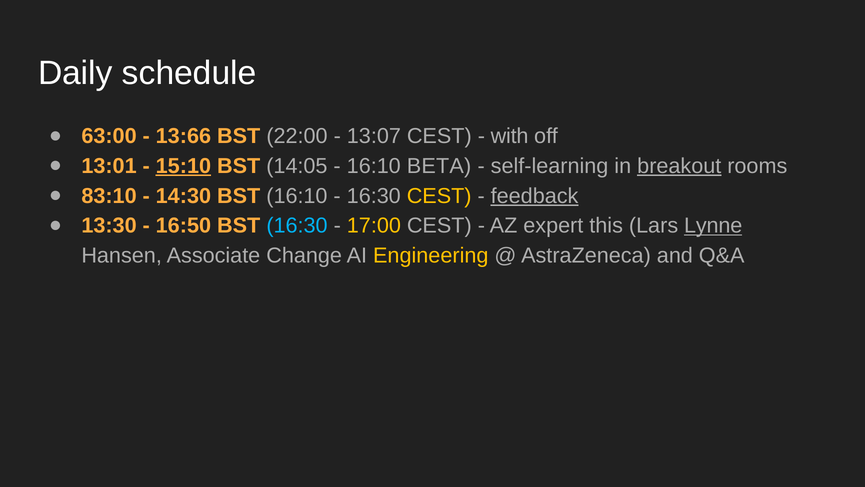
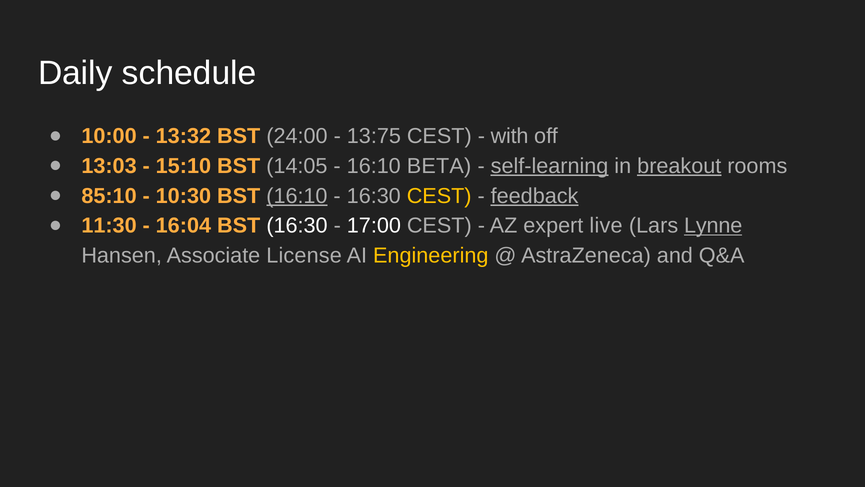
63:00: 63:00 -> 10:00 (109, 136)
13:66: 13:66 -> 13:32 (183, 136)
22:00: 22:00 -> 24:00 (297, 136)
13:07: 13:07 -> 13:75 (374, 136)
13:01: 13:01 -> 13:03 (109, 166)
15:10 underline: present -> none (183, 166)
self-learning underline: none -> present (550, 166)
83:10: 83:10 -> 85:10 (109, 196)
14:30: 14:30 -> 10:30 (183, 196)
16:10 underline: none -> present (297, 196)
13:30: 13:30 -> 11:30 (109, 226)
16:50: 16:50 -> 16:04 (183, 226)
16:30 colour: light blue -> white (297, 226)
17:00 colour: yellow -> white (374, 226)
this: this -> live (606, 226)
Change: Change -> License (304, 255)
